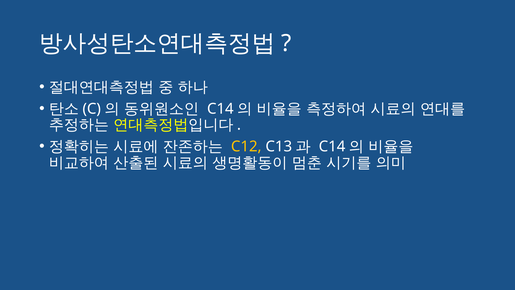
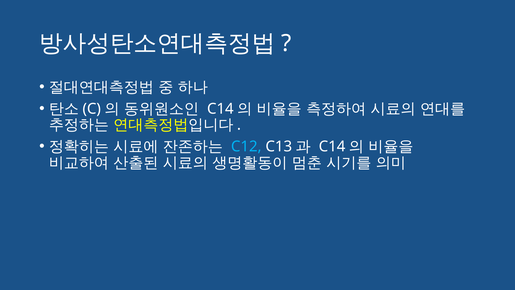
C12 colour: yellow -> light blue (246, 146)
